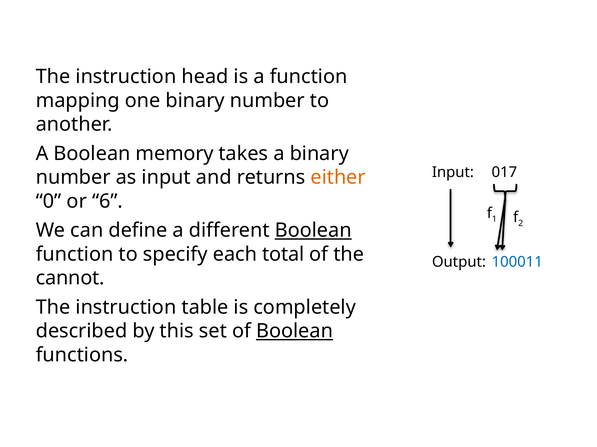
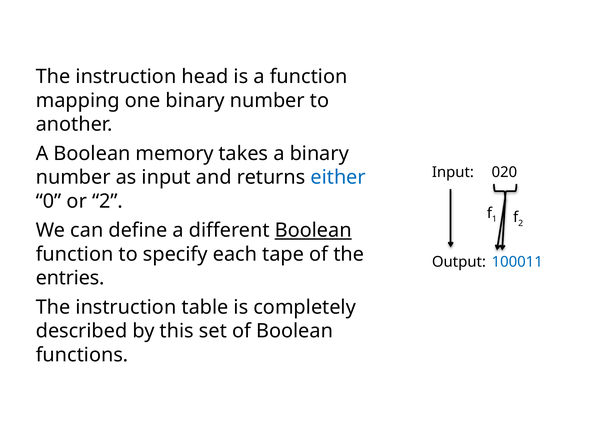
017: 017 -> 020 (504, 173)
either colour: orange -> blue (338, 178)
or 6: 6 -> 2 (108, 202)
total: total -> tape (283, 255)
cannot: cannot -> entries (70, 279)
Boolean underline: present -> none (295, 332)
